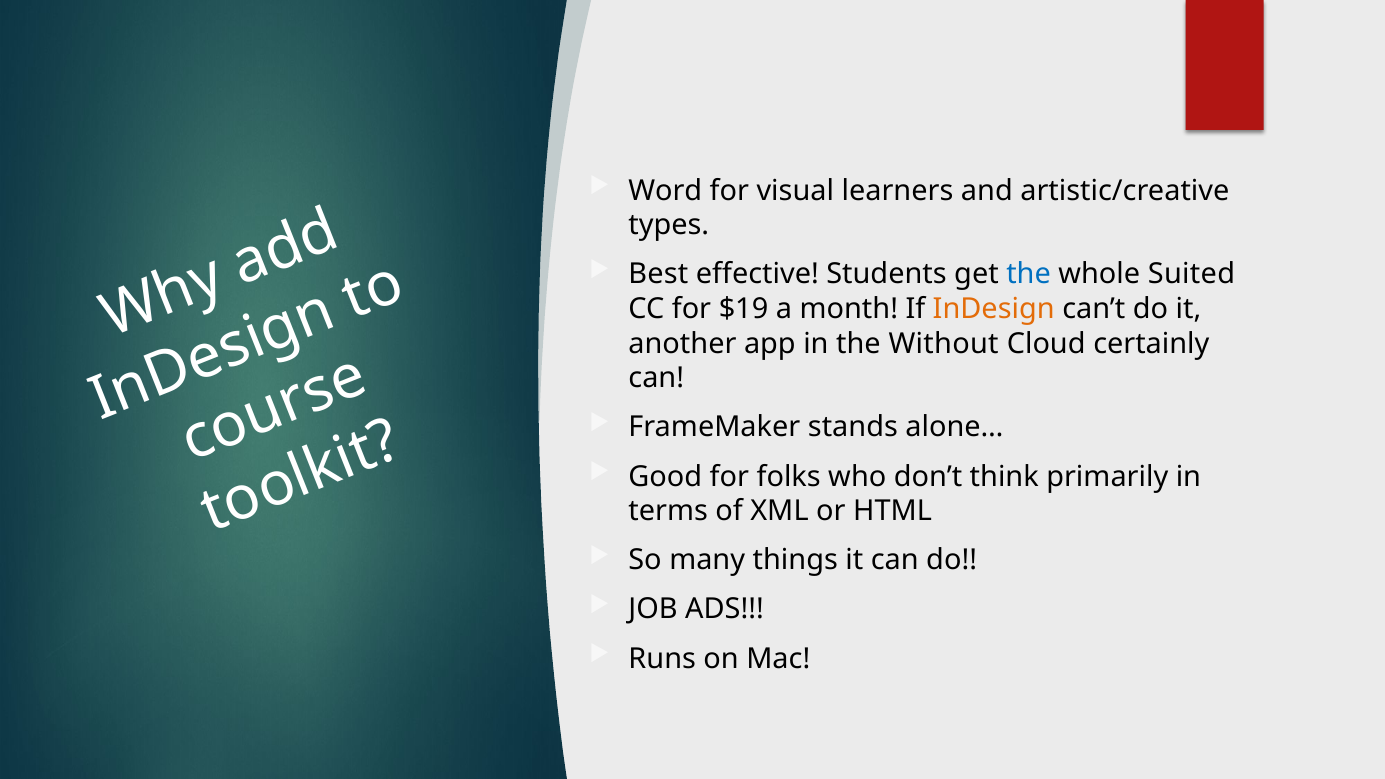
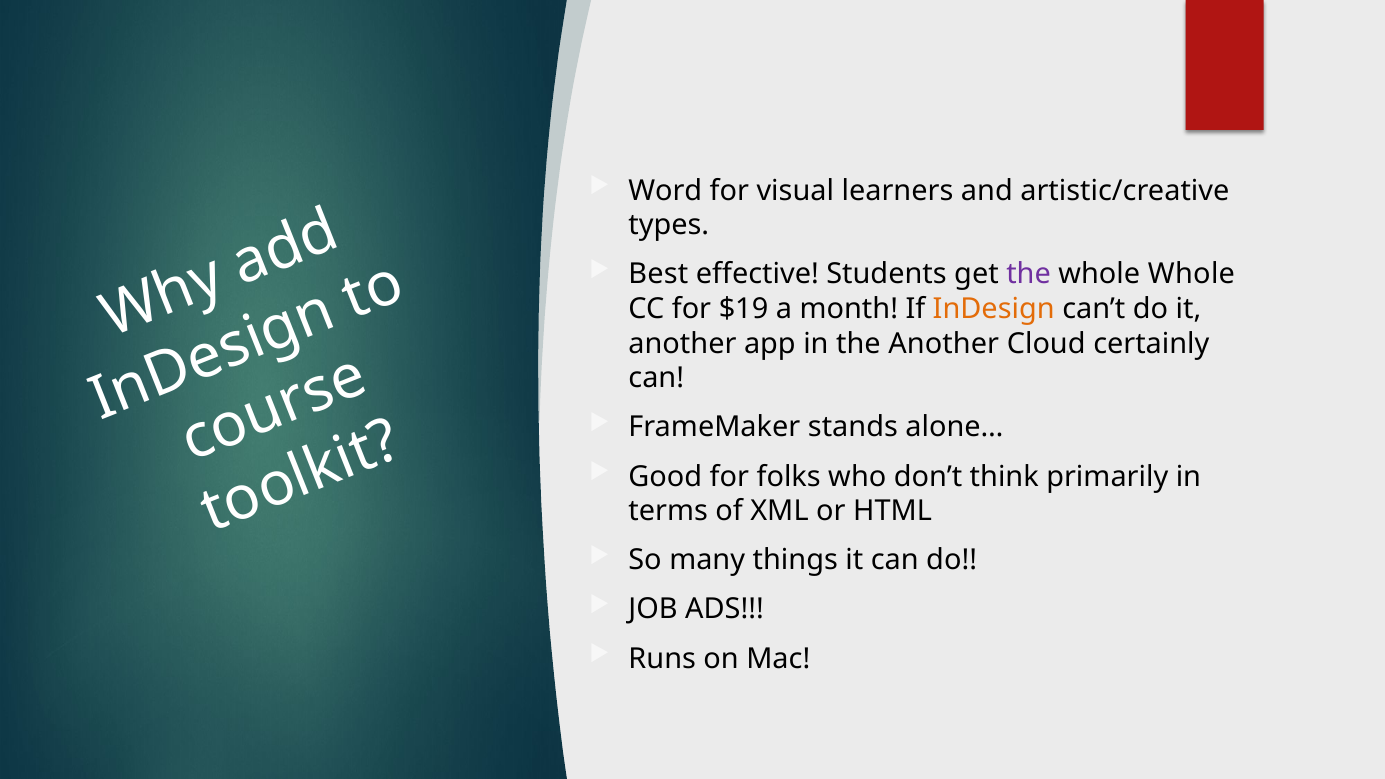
the colour: blue -> purple (1029, 274)
whole Suited: Suited -> Whole (1191, 274)
the Without: Without -> Another (944, 344)
